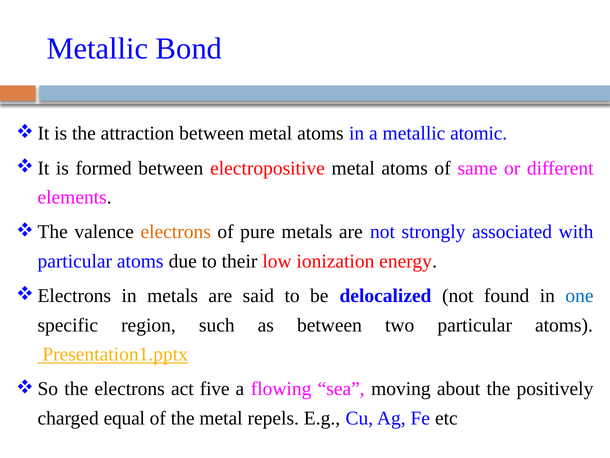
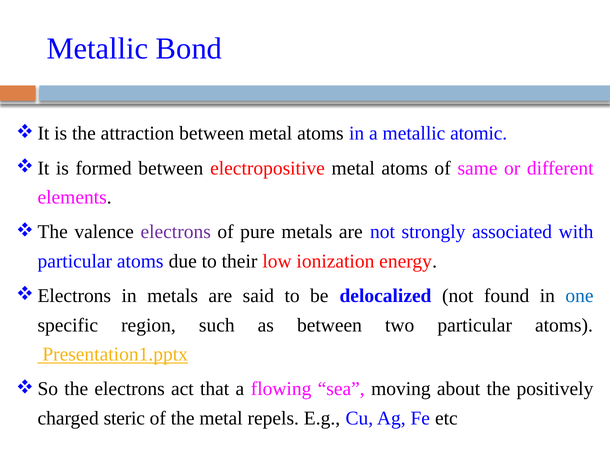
electrons colour: orange -> purple (176, 232)
five: five -> that (215, 389)
equal: equal -> steric (124, 418)
